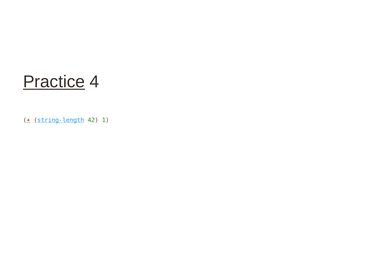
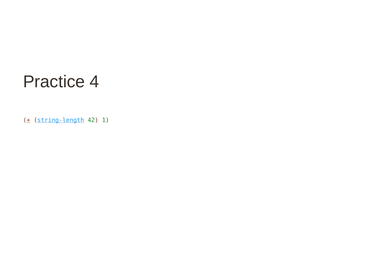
Practice underline: present -> none (54, 82)
